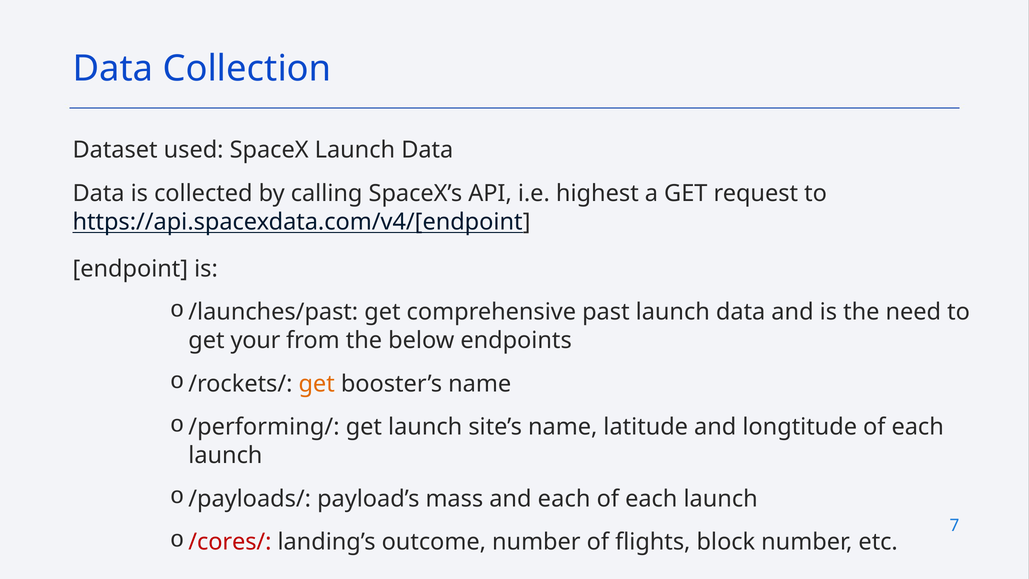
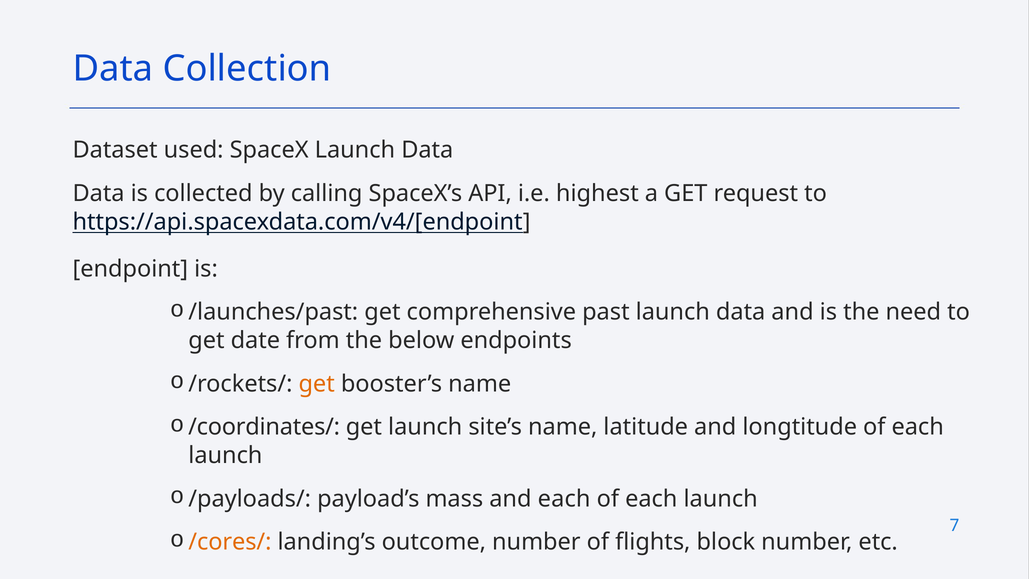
your: your -> date (255, 340)
/performing/: /performing/ -> /coordinates/ (264, 427)
/cores/ colour: red -> orange (230, 542)
